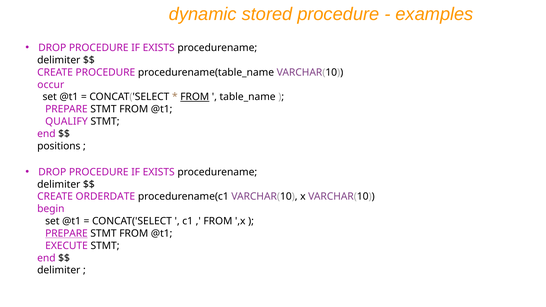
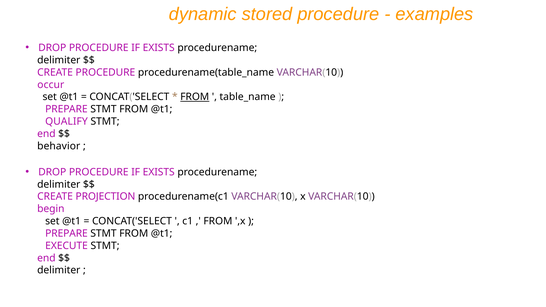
positions: positions -> behavior (59, 146)
ORDERDATE: ORDERDATE -> PROJECTION (105, 197)
PREPARE underline: present -> none (66, 234)
